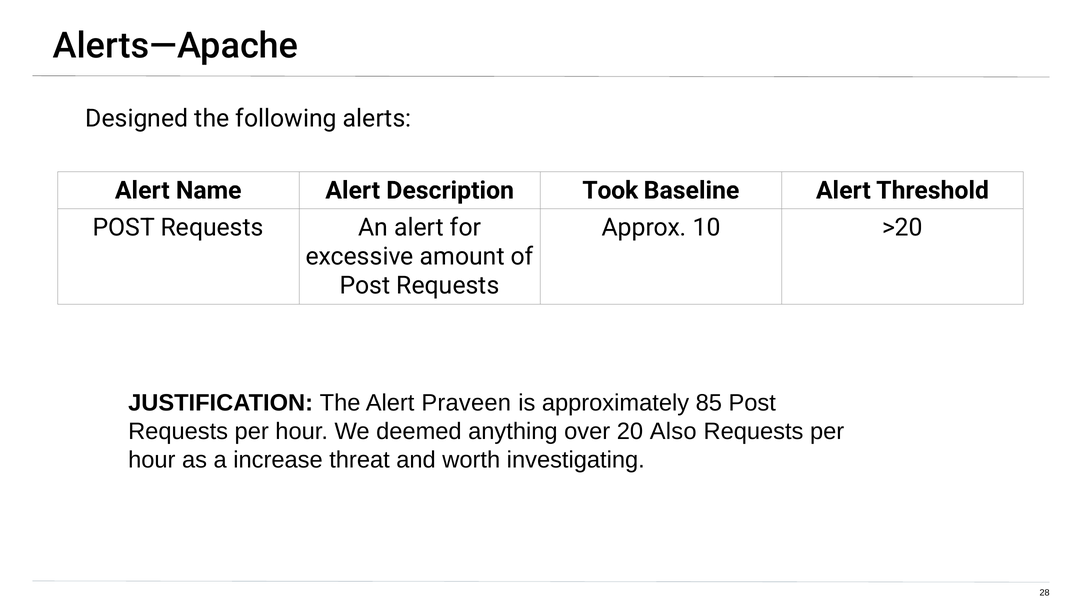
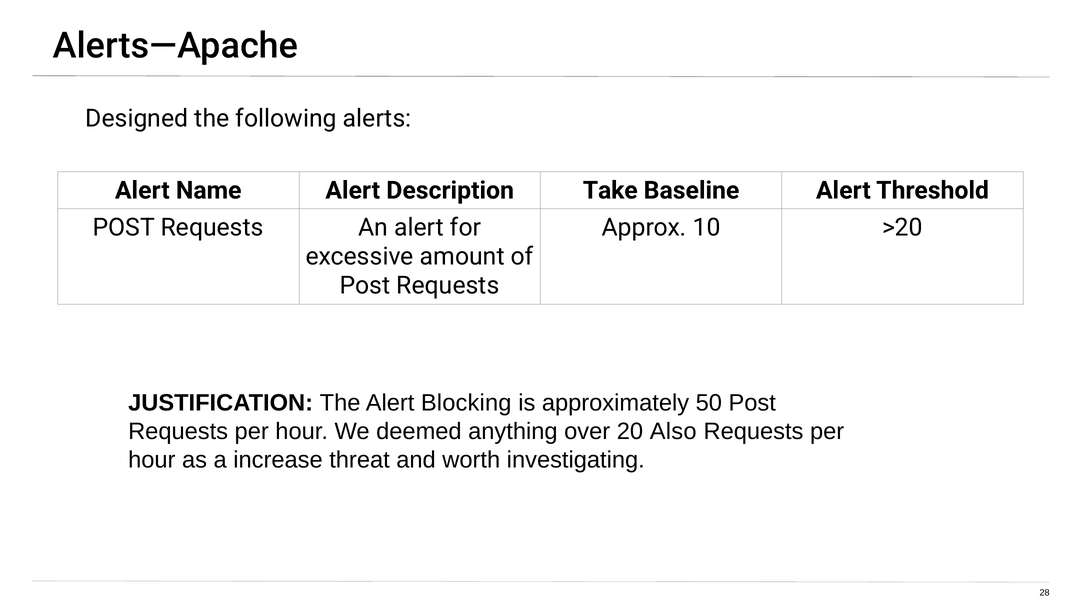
Took: Took -> Take (610, 190)
Praveen: Praveen -> Blocking (466, 403)
85: 85 -> 50 (709, 403)
